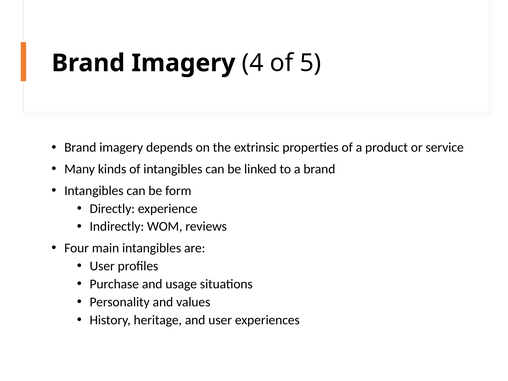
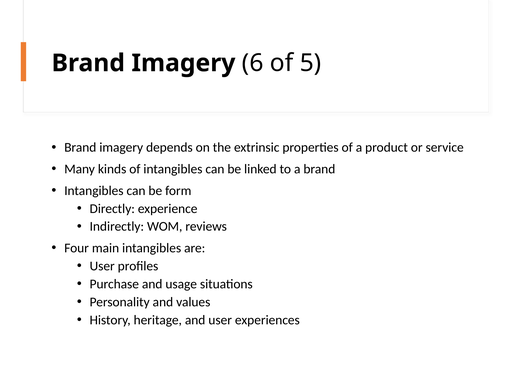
4: 4 -> 6 (253, 63)
